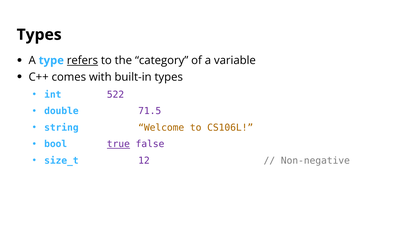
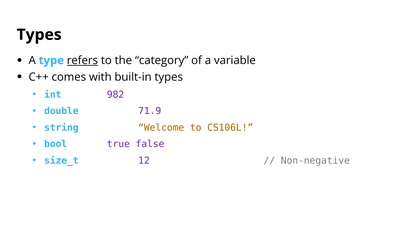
522: 522 -> 982 (116, 95)
71.5: 71.5 -> 71.9 (150, 111)
true underline: present -> none (118, 144)
